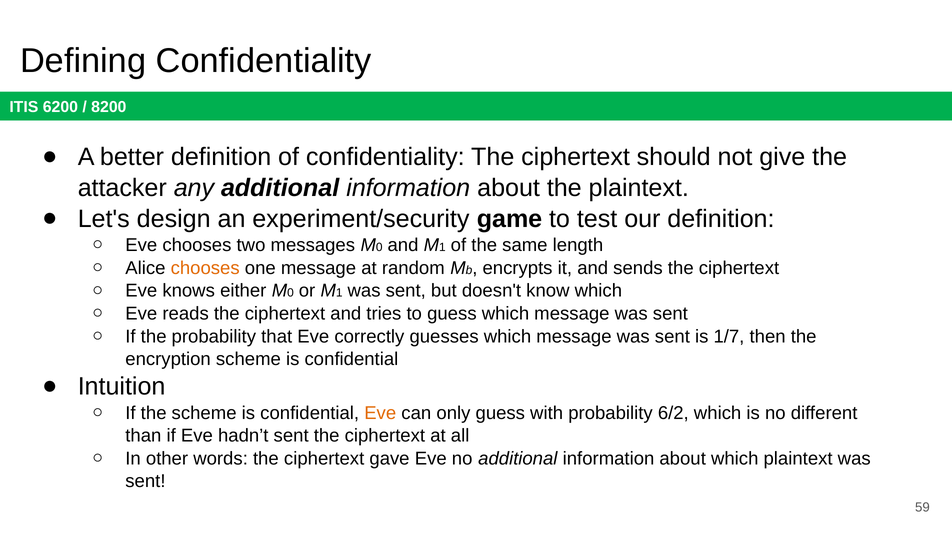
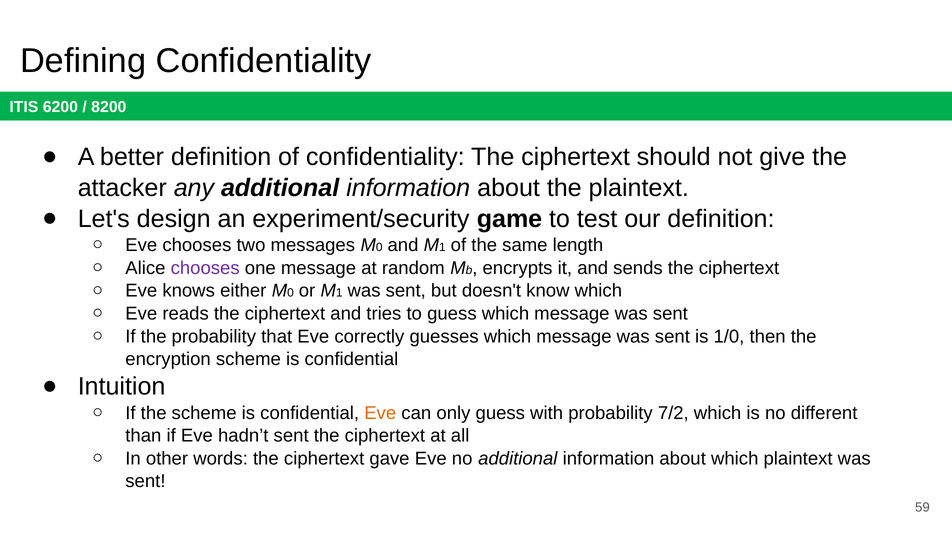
chooses colour: orange -> purple (205, 268)
1/7: 1/7 -> 1/0 (729, 336)
6/2: 6/2 -> 7/2 (673, 413)
